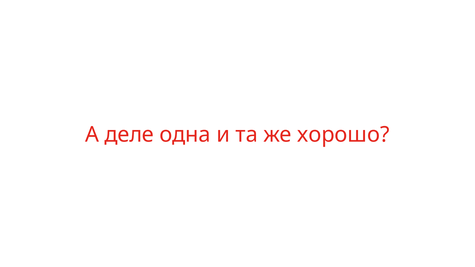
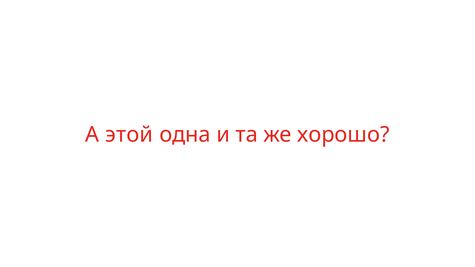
деле: деле -> этой (129, 135)
